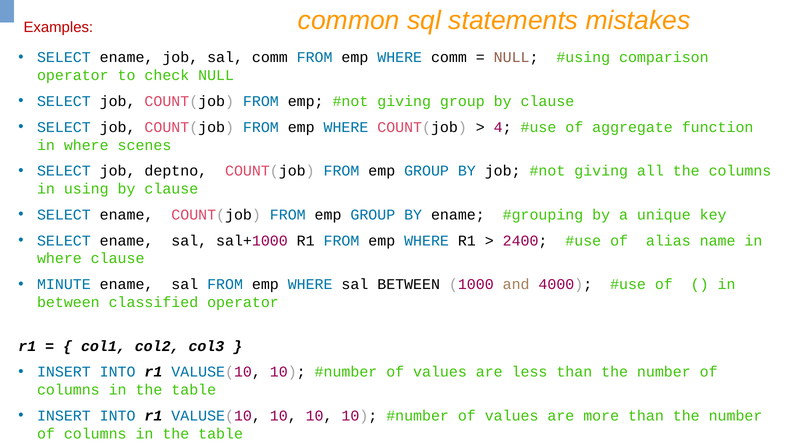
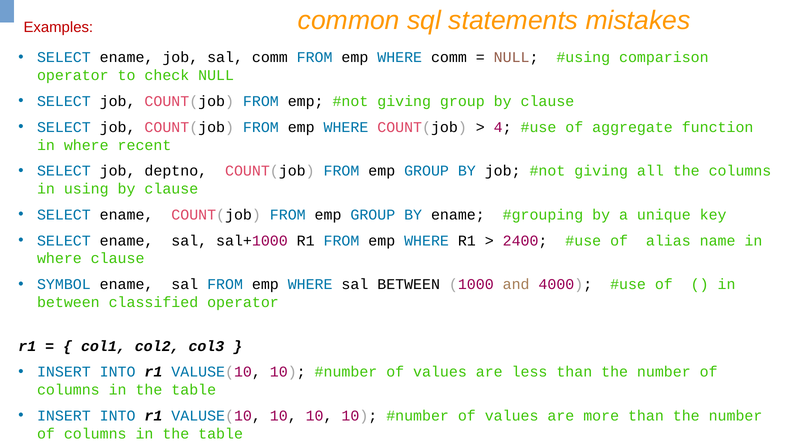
scenes: scenes -> recent (144, 145)
MINUTE: MINUTE -> SYMBOL (64, 284)
